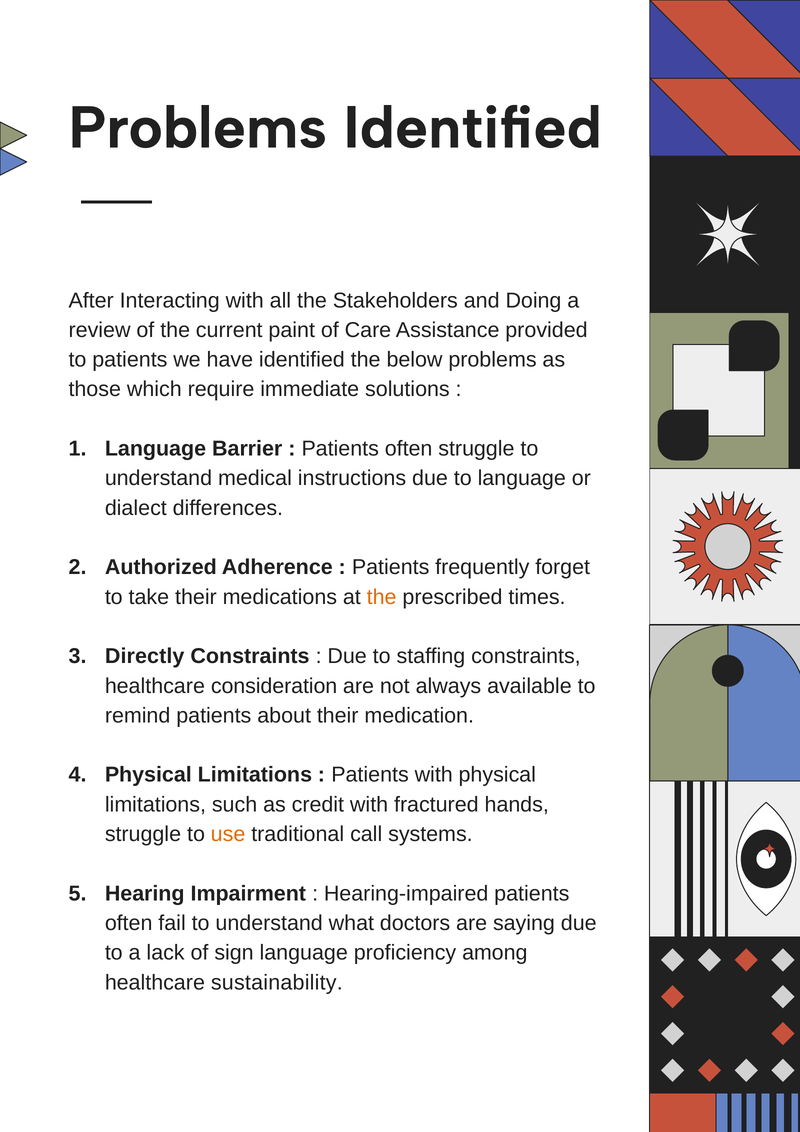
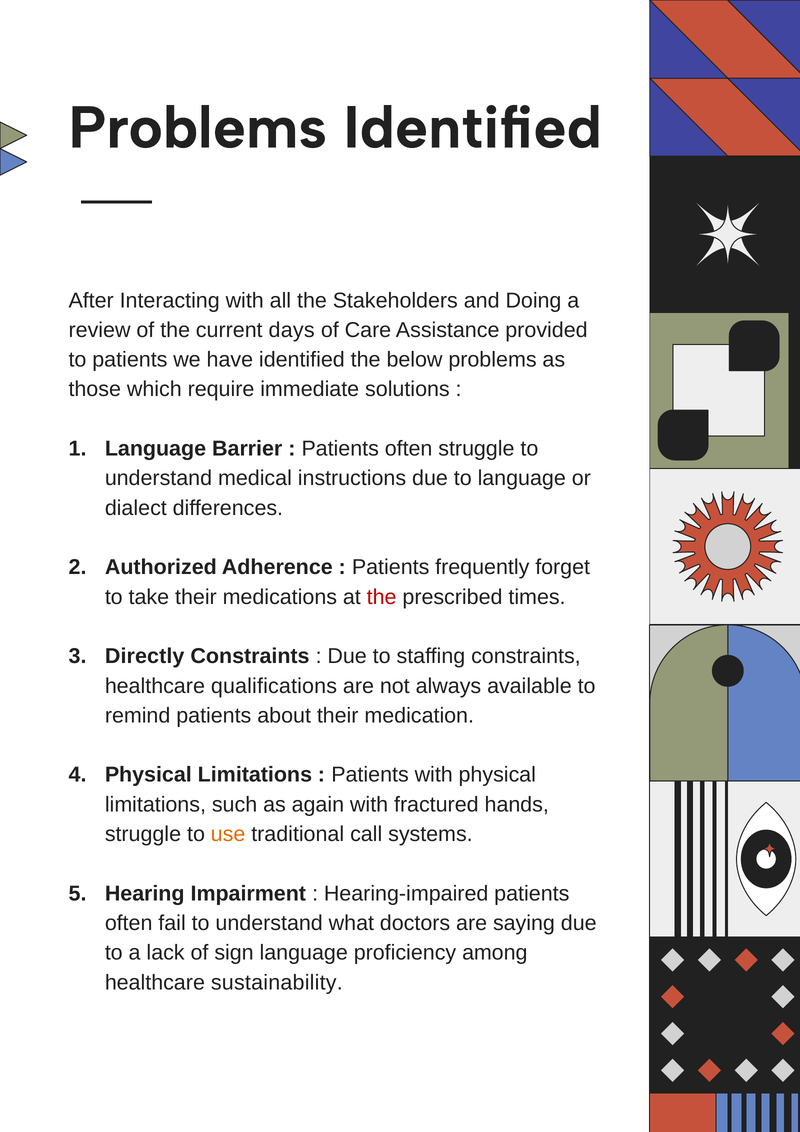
paint: paint -> days (292, 330)
the colour: orange -> red (382, 597)
consideration: consideration -> qualifications (274, 686)
credit: credit -> again (318, 804)
